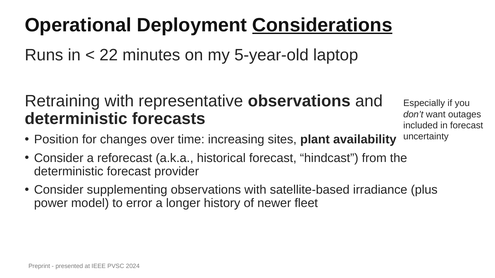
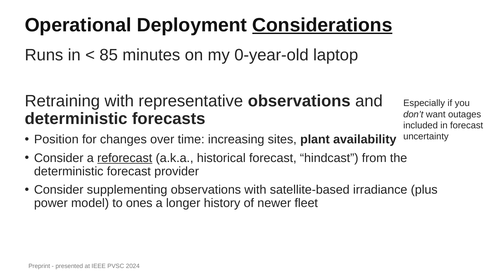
22: 22 -> 85 (109, 55)
5-year-old: 5-year-old -> 0-year-old (271, 55)
reforecast underline: none -> present (125, 158)
error: error -> ones (139, 204)
